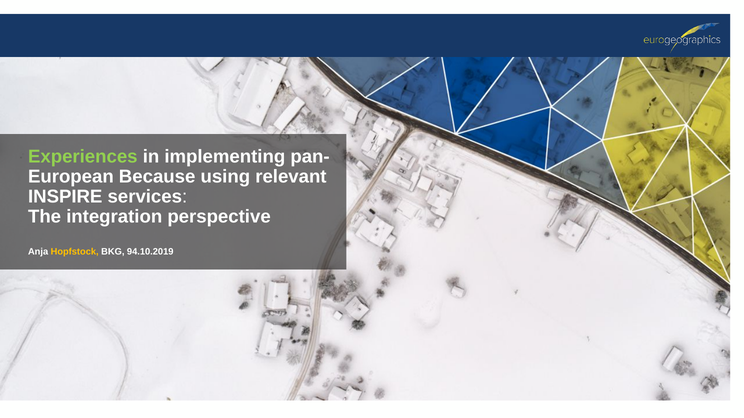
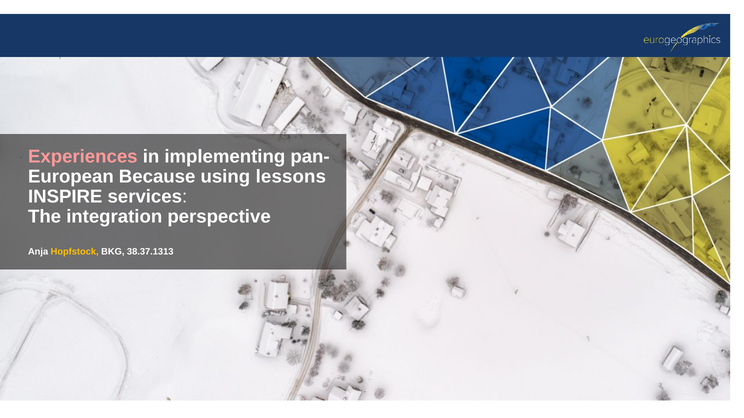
Experiences colour: light green -> pink (83, 157)
relevant: relevant -> lessons (291, 177)
94.10.2019: 94.10.2019 -> 38.37.1313 (150, 252)
